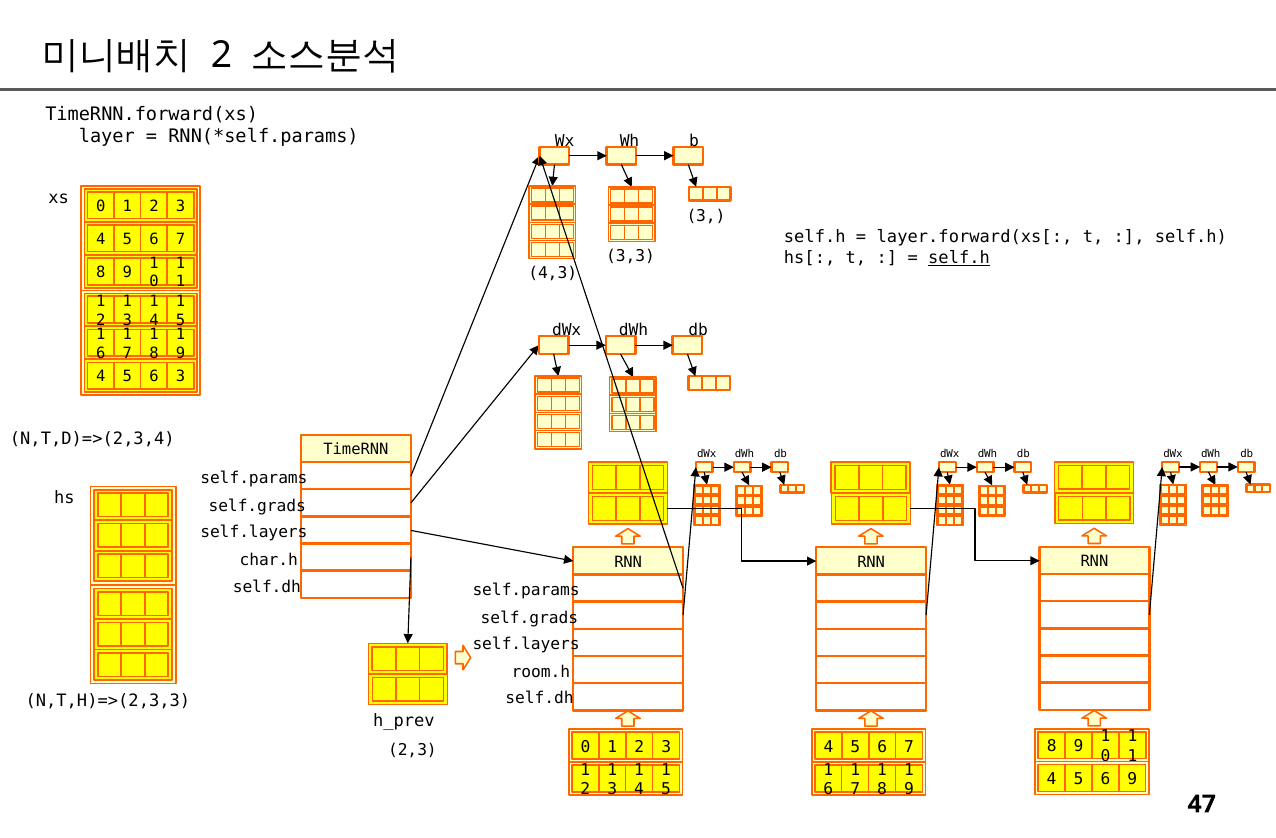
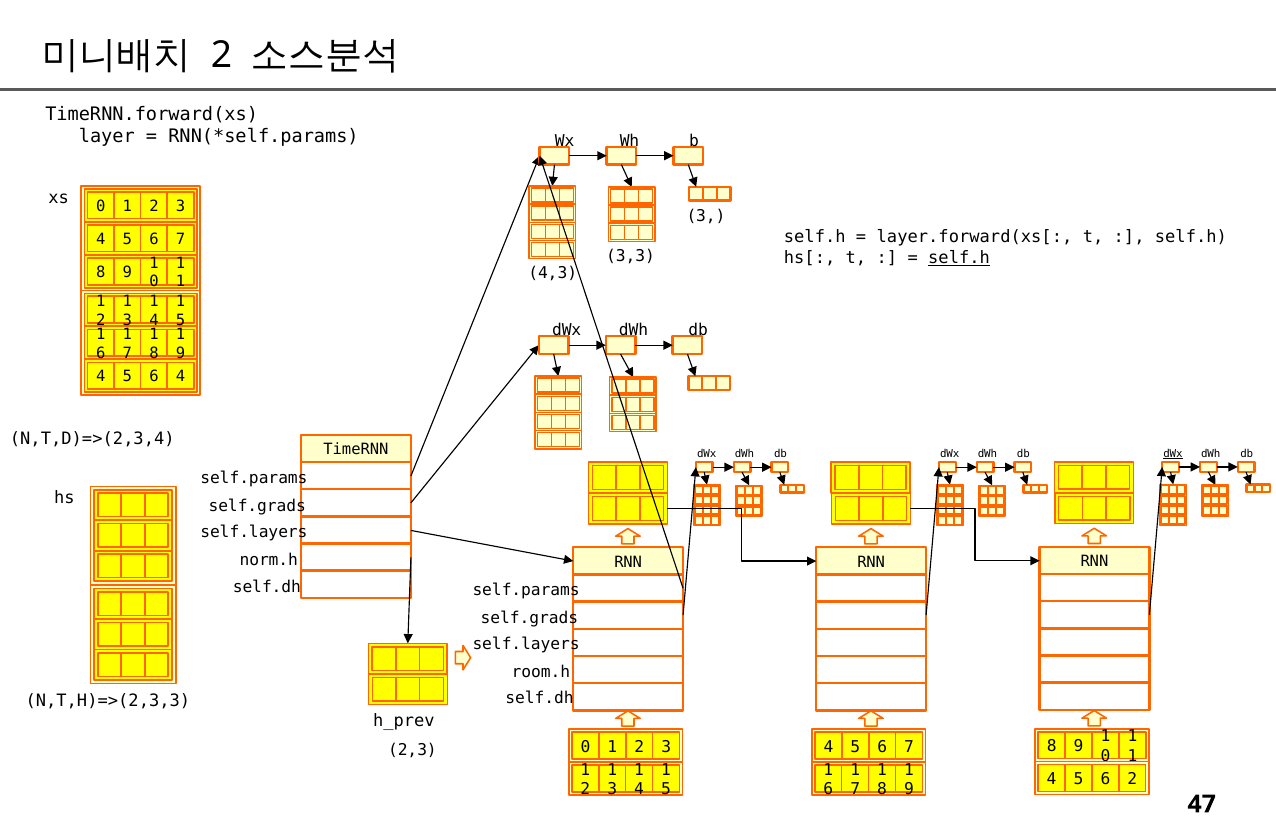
6 3: 3 -> 4 (181, 377)
dWx underline: none -> present (1173, 454)
char.h: char.h -> norm.h (269, 560)
6 9: 9 -> 2 (1132, 779)
